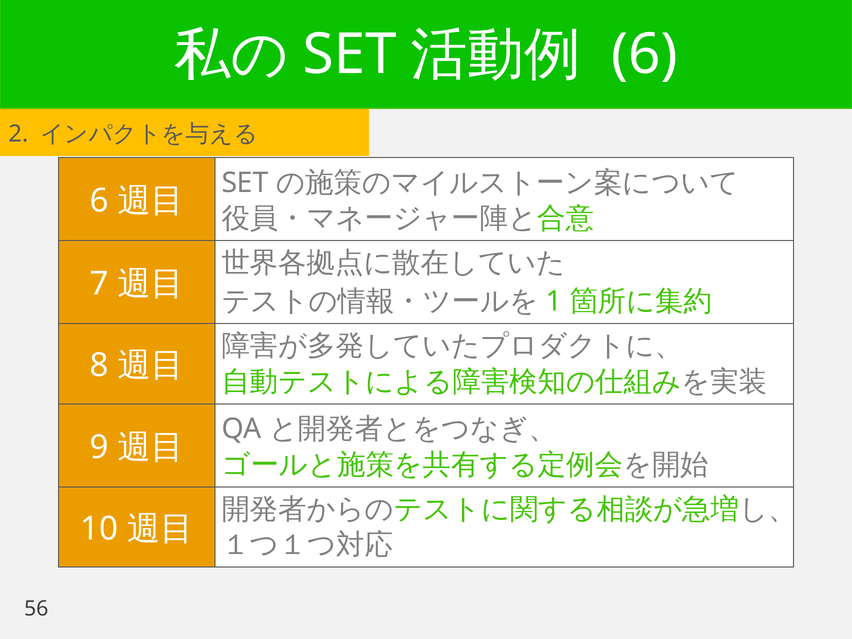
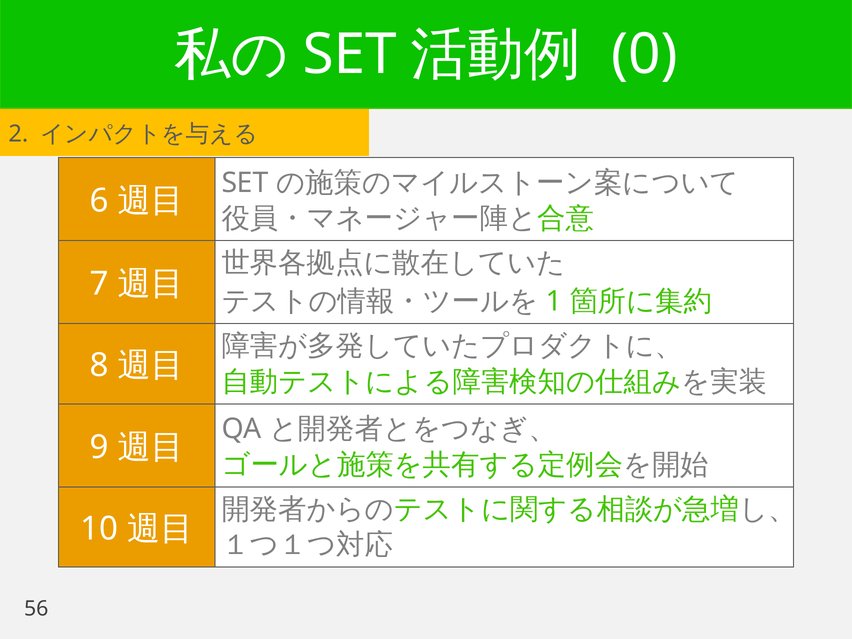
6: 6 -> 0 (645, 55)
